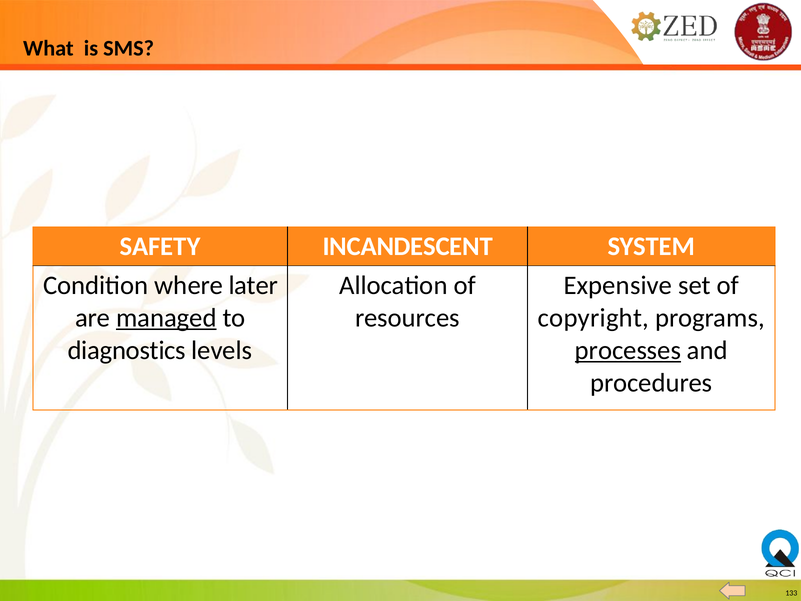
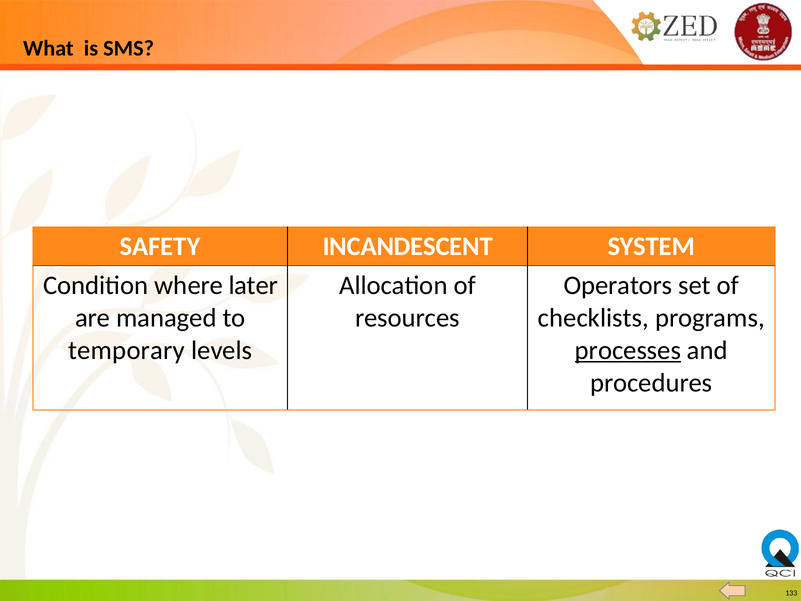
Expensive: Expensive -> Operators (618, 285)
managed underline: present -> none (166, 318)
copyright: copyright -> checklists (593, 318)
diagnostics: diagnostics -> temporary (127, 350)
